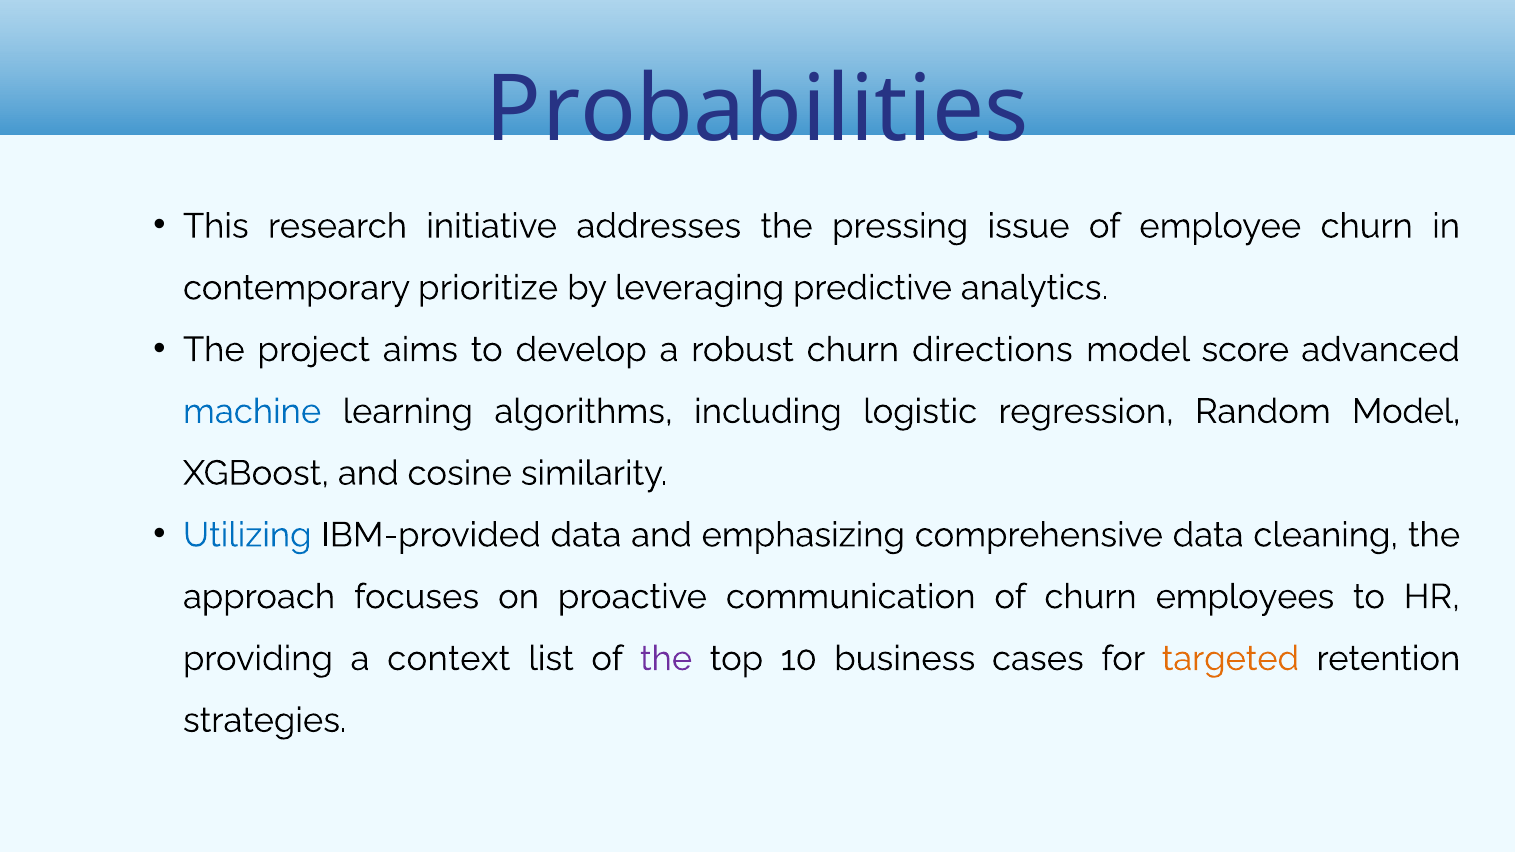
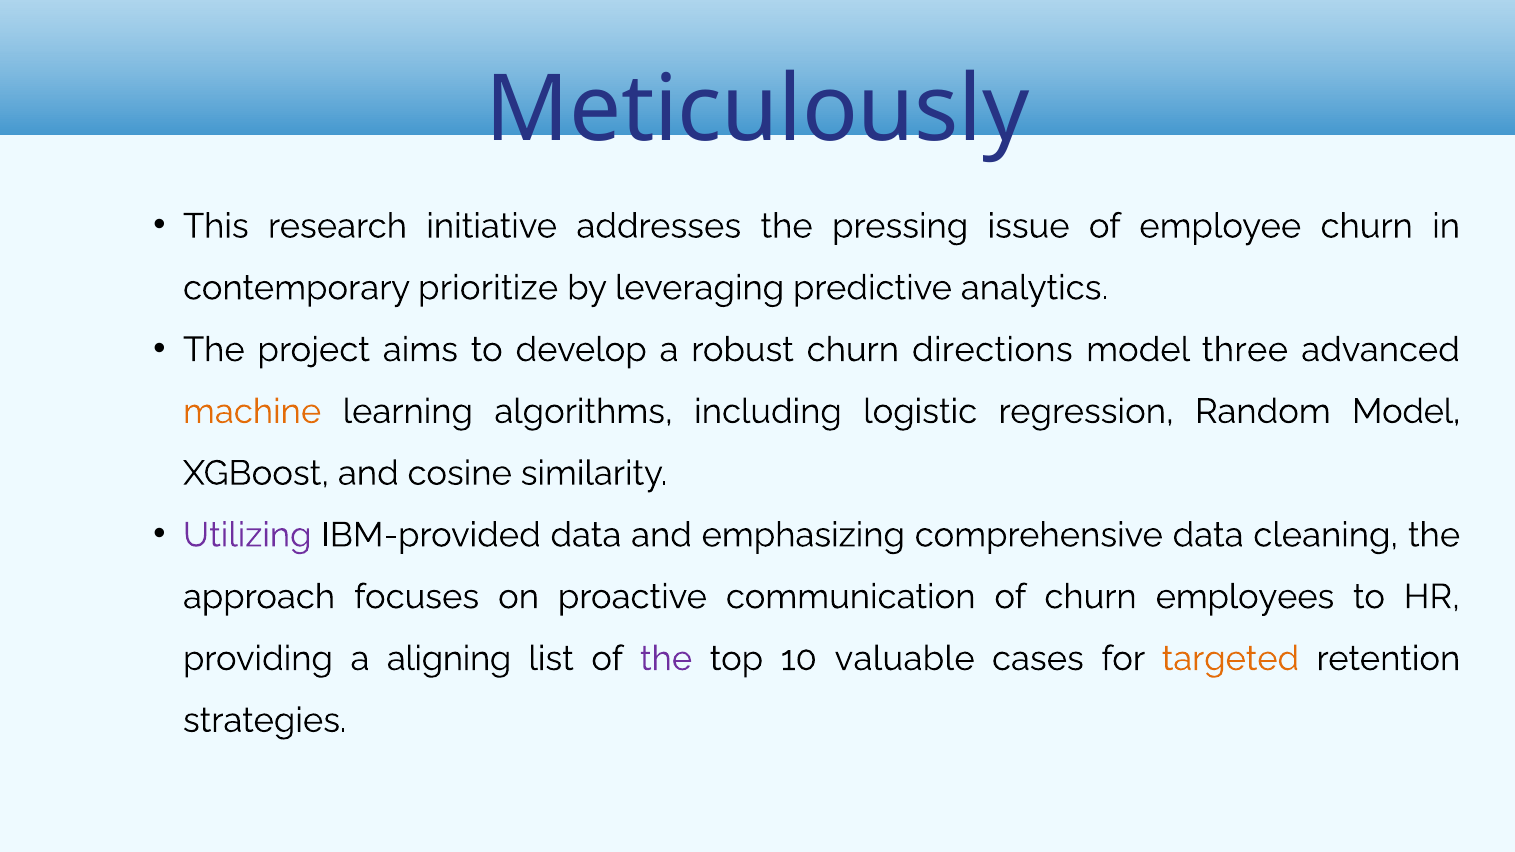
Probabilities: Probabilities -> Meticulously (758, 110)
score: score -> three (1245, 350)
machine colour: blue -> orange (252, 412)
Utilizing colour: blue -> purple (247, 535)
context: context -> aligning (449, 659)
business: business -> valuable (905, 659)
